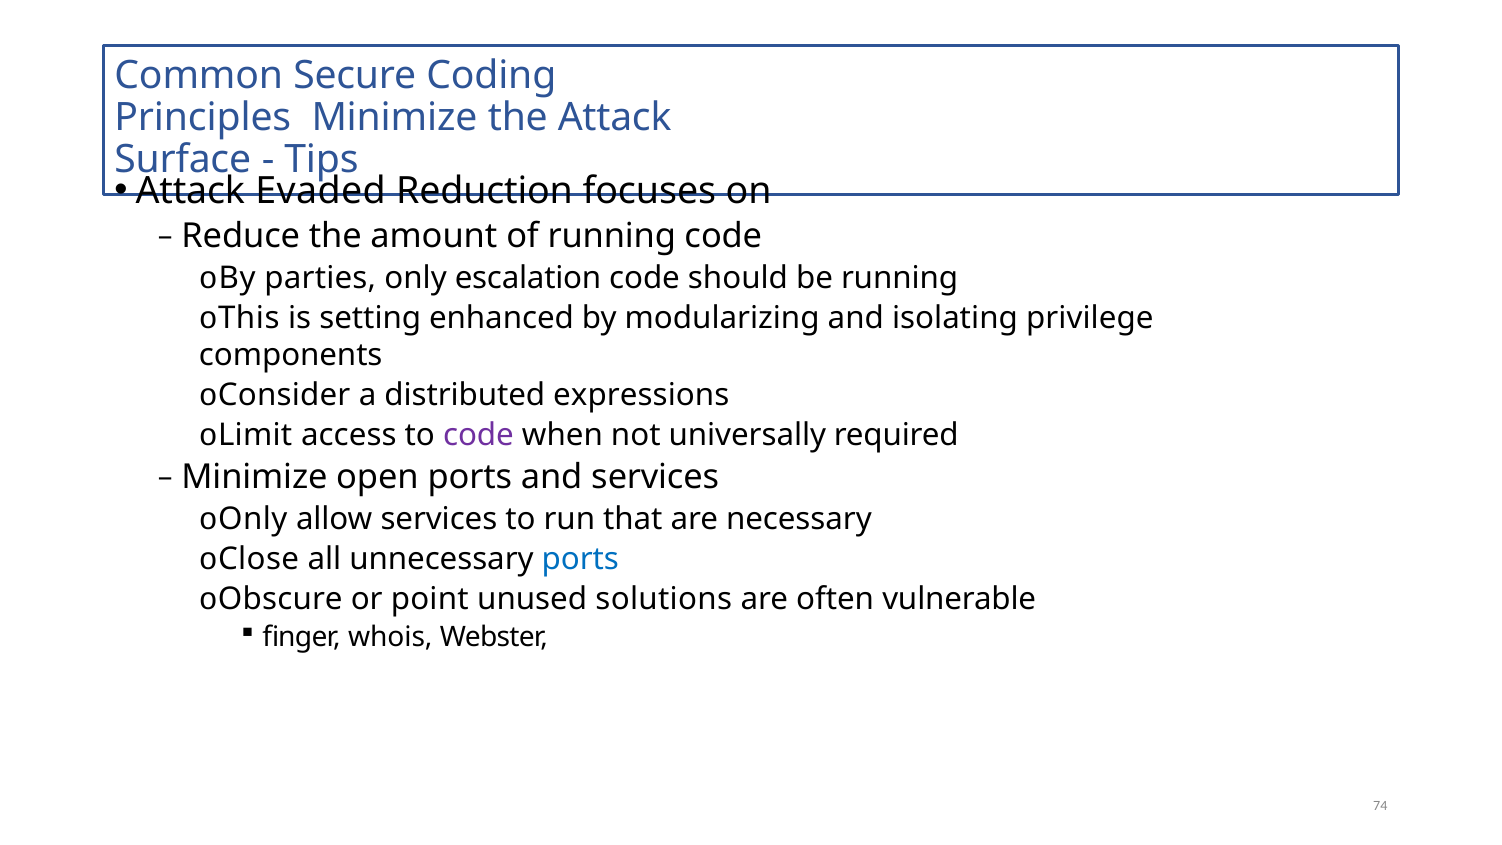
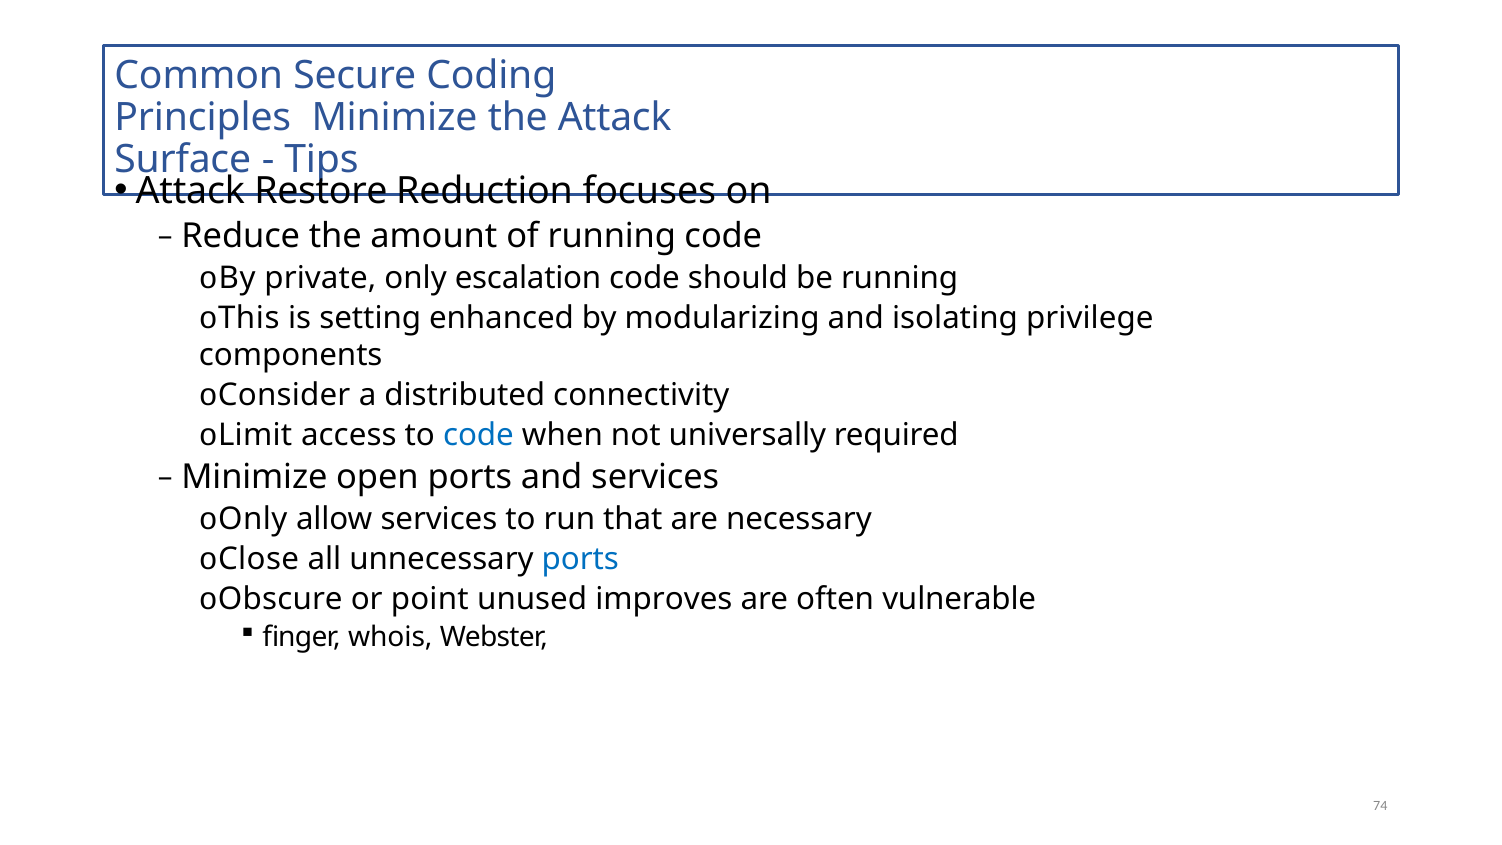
Evaded: Evaded -> Restore (321, 191)
parties: parties -> private (320, 278)
expressions: expressions -> connectivity (641, 395)
code colour: purple -> blue (478, 436)
solutions: solutions -> improves (664, 599)
